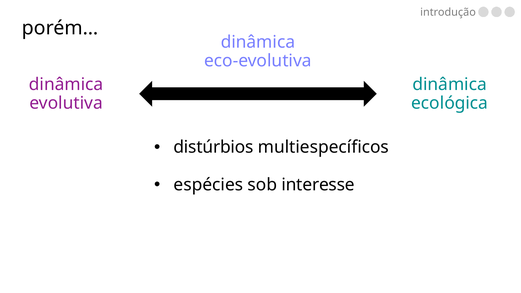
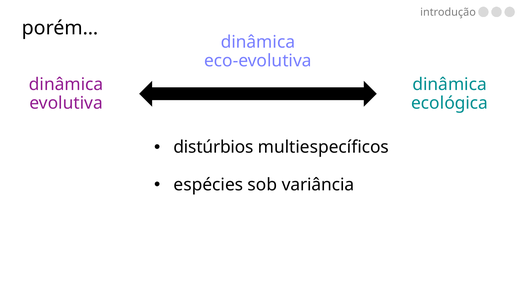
interesse: interesse -> variância (318, 185)
